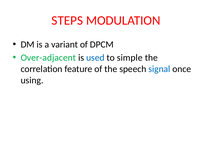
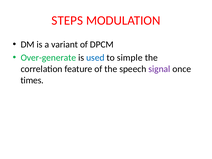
Over-adjacent: Over-adjacent -> Over-generate (48, 58)
signal colour: blue -> purple (159, 69)
using: using -> times (32, 80)
